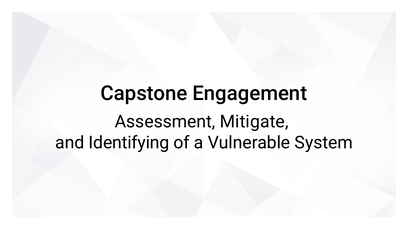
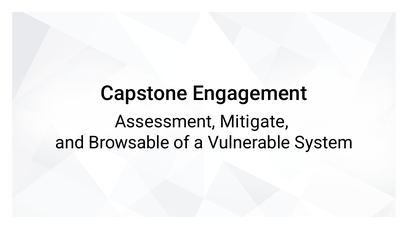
Identifying: Identifying -> Browsable (129, 143)
